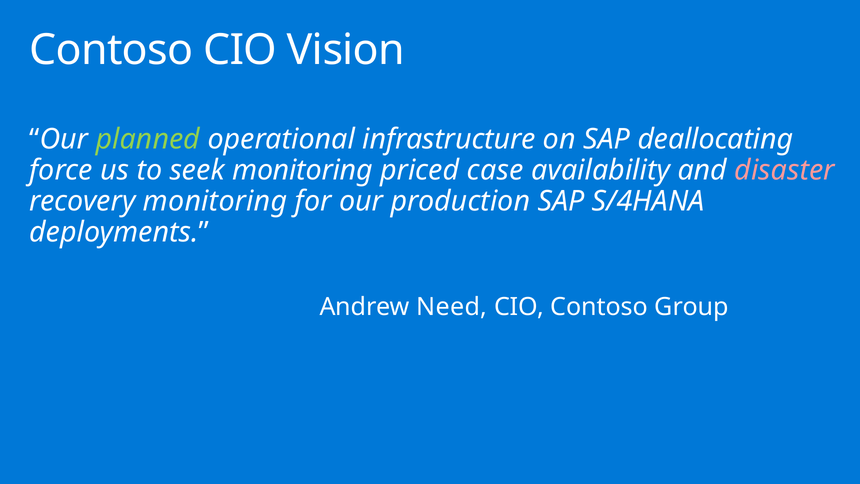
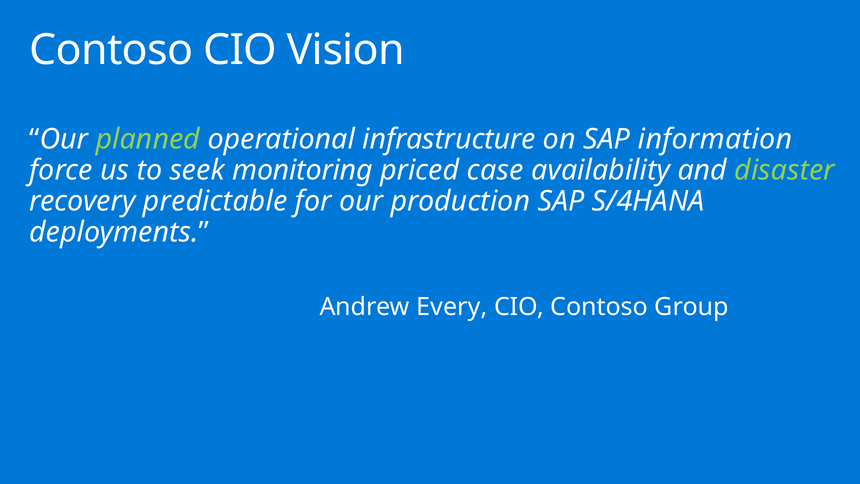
deallocating: deallocating -> information (715, 139)
disaster colour: pink -> light green (785, 170)
recovery monitoring: monitoring -> predictable (215, 201)
Need: Need -> Every (452, 307)
